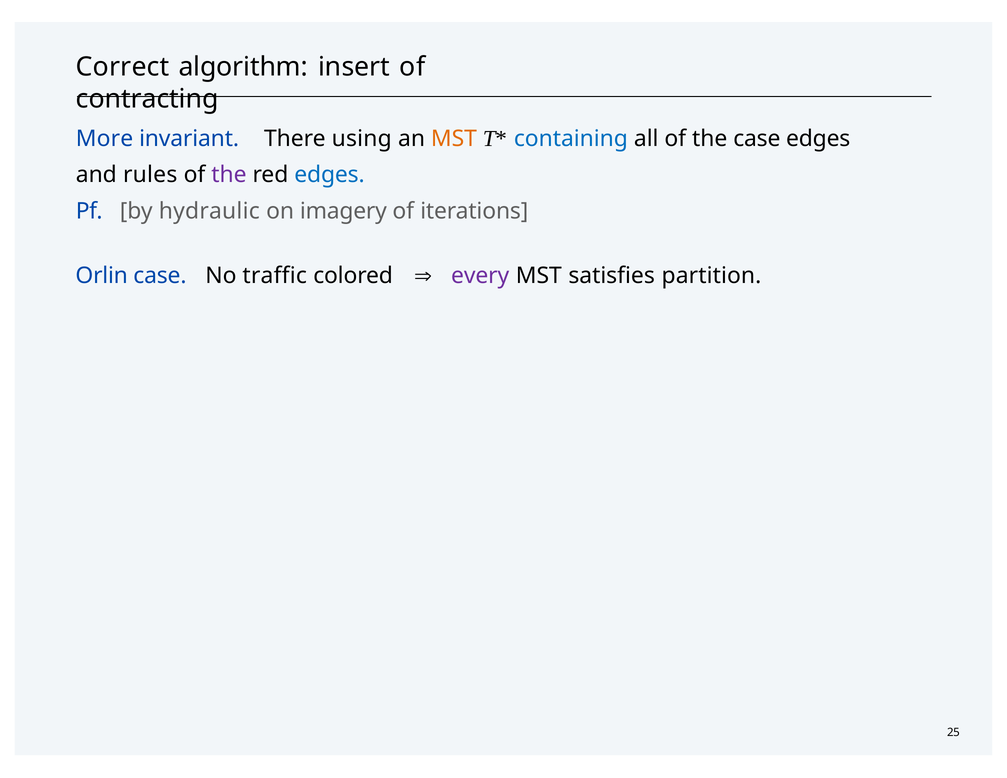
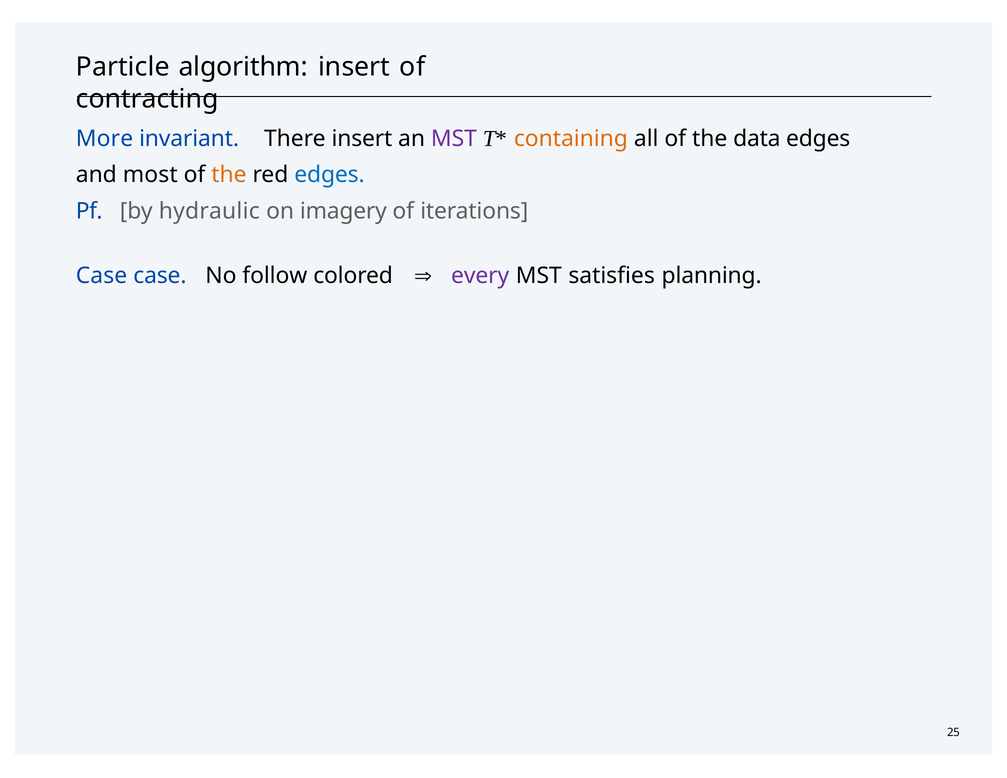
Correct: Correct -> Particle (123, 67)
There using: using -> insert (362, 139)
MST colour: orange -> purple (454, 139)
containing colour: blue -> orange (571, 139)
the case: case -> data (757, 139)
rules: rules -> most (150, 175)
the colour: purple -> orange (229, 175)
Orlin: Orlin -> Case (102, 276)
traffic: traffic -> follow (275, 276)
partition: partition -> planning (712, 276)
